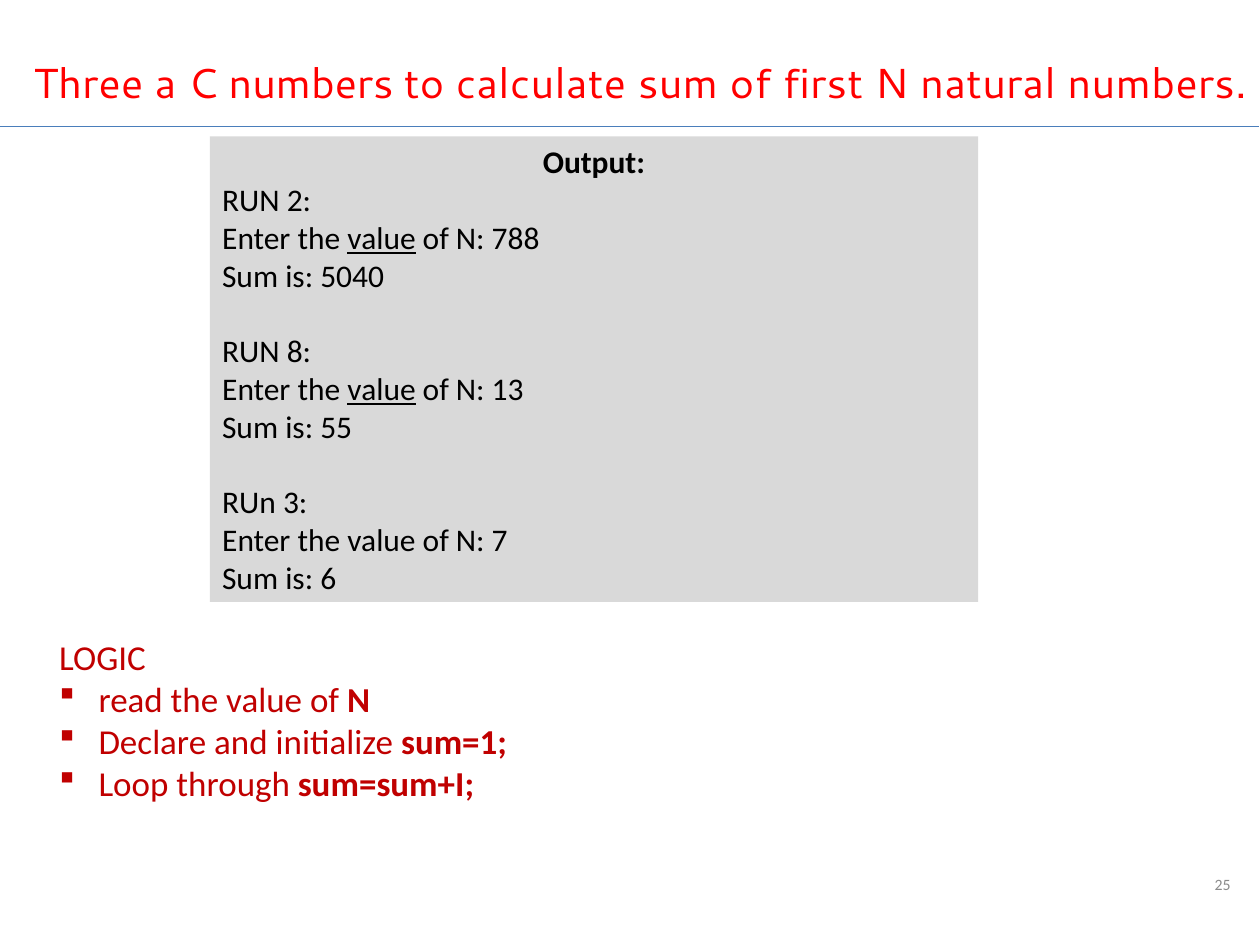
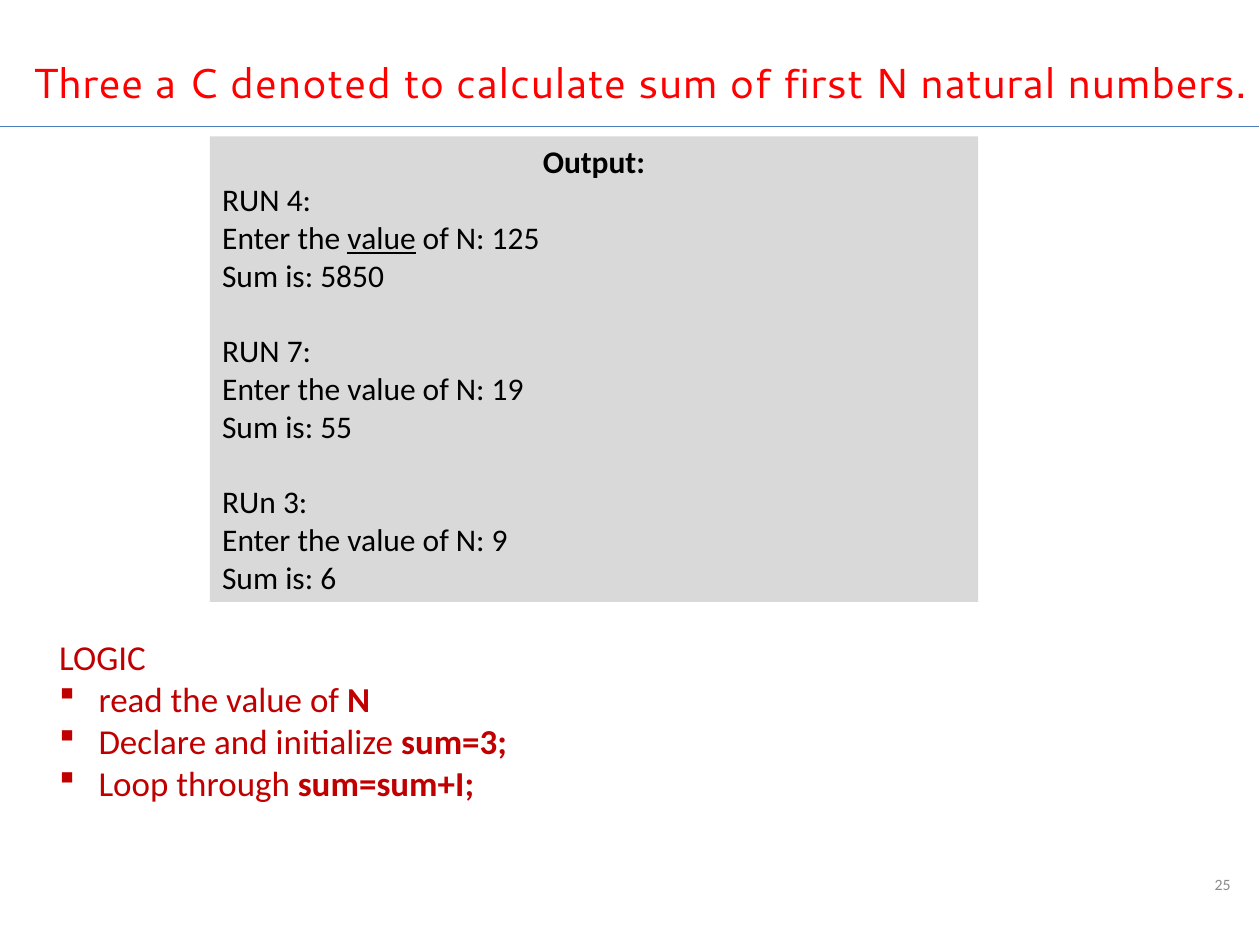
C numbers: numbers -> denoted (311, 84)
2: 2 -> 4 (299, 201)
788: 788 -> 125 (516, 239)
5040: 5040 -> 5850 (352, 277)
8: 8 -> 7 (299, 352)
value underline: present -> none (382, 390)
13: 13 -> 19 (508, 390)
7: 7 -> 9 (500, 541)
sum=1: sum=1 -> sum=3 (454, 743)
